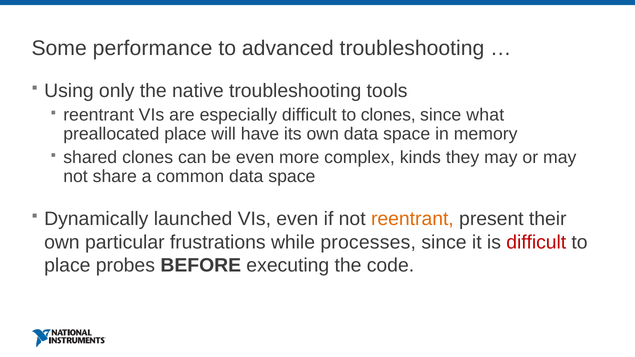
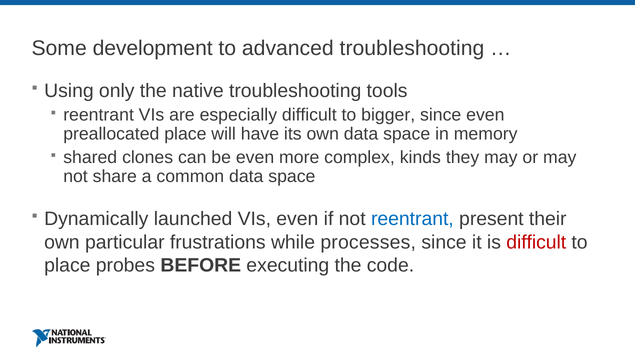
performance: performance -> development (153, 48)
to clones: clones -> bigger (388, 115)
since what: what -> even (485, 115)
reentrant colour: orange -> blue (412, 219)
